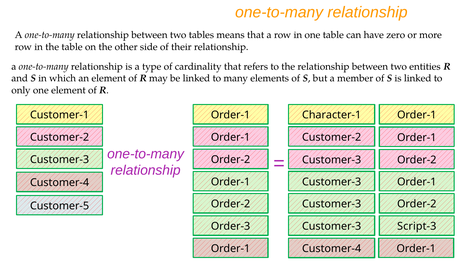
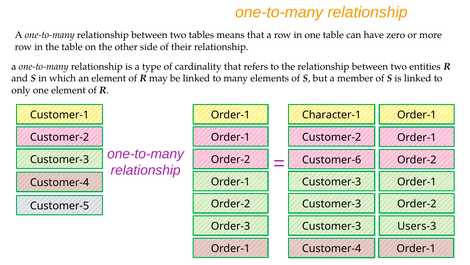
Customer-3: Customer-3 -> Customer-6 (332, 160)
Script-3: Script-3 -> Users-3 (417, 226)
